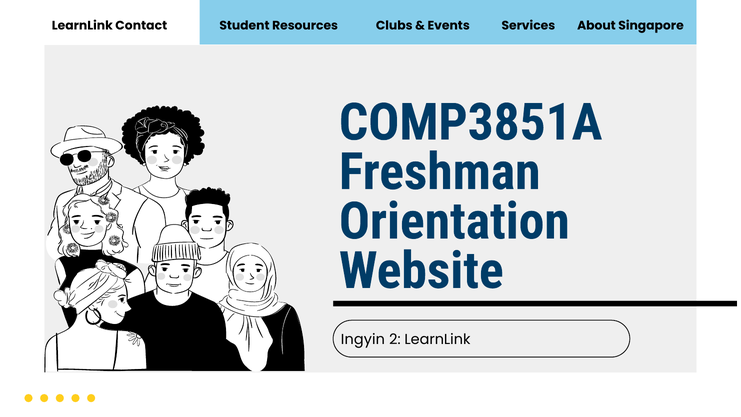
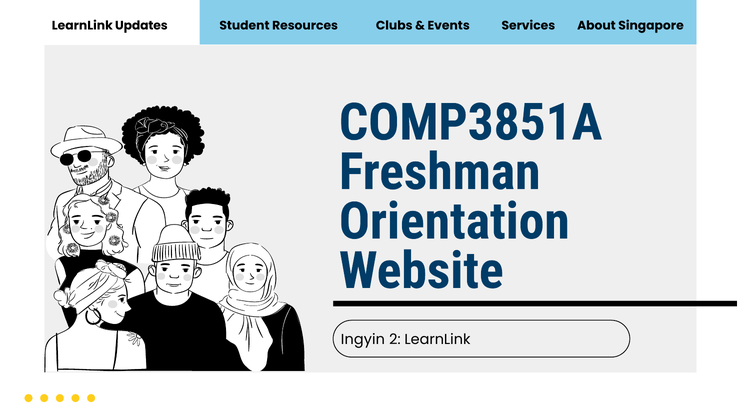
Contact: Contact -> Updates (141, 26)
